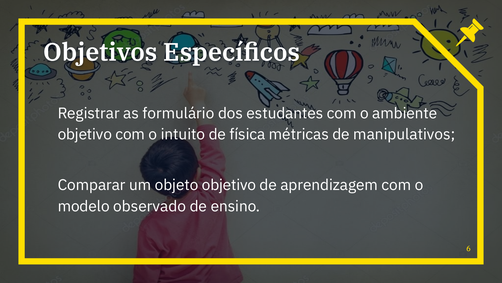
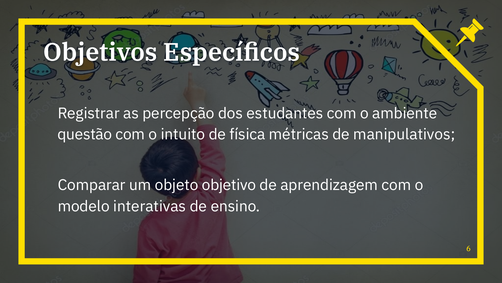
formulário: formulário -> percepção (178, 113)
objetivo: objetivo -> questão (85, 134)
observado: observado -> interativas (150, 206)
